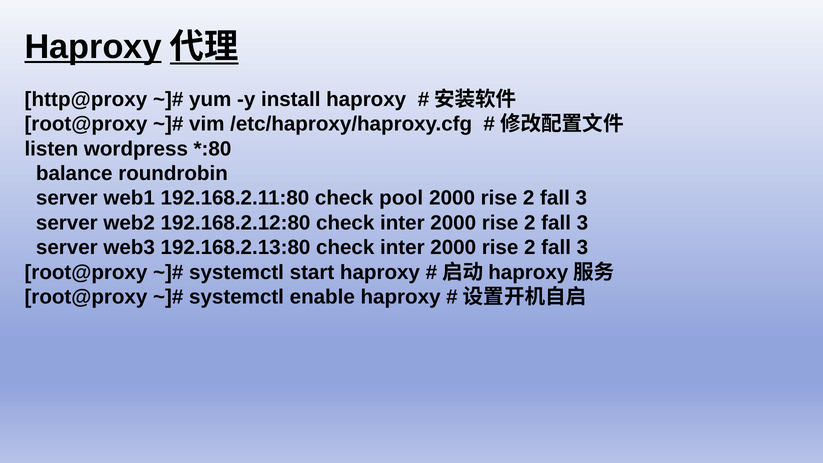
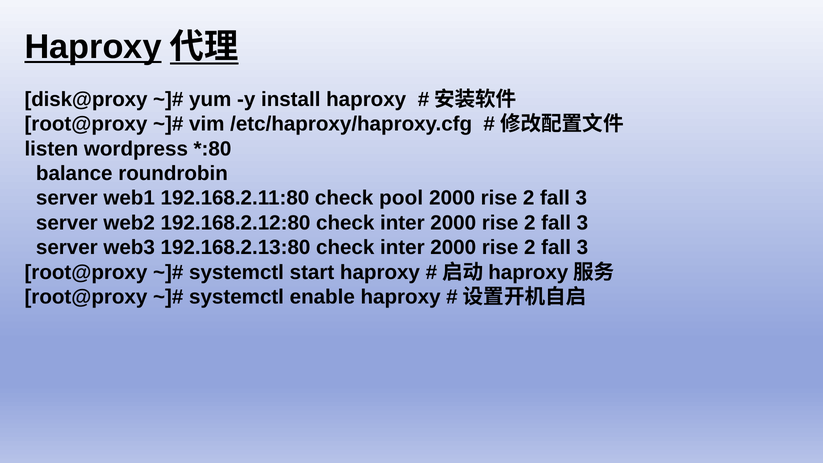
http@proxy: http@proxy -> disk@proxy (86, 99)
